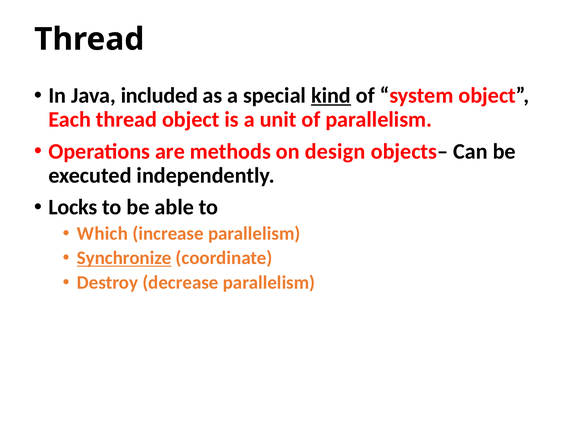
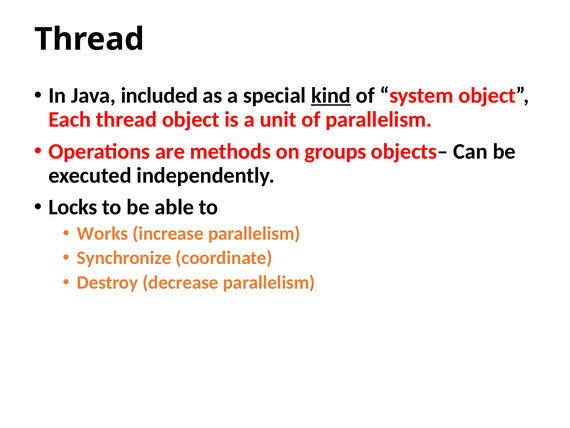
design: design -> groups (335, 151)
Which: Which -> Works (103, 233)
Synchronize underline: present -> none (124, 258)
